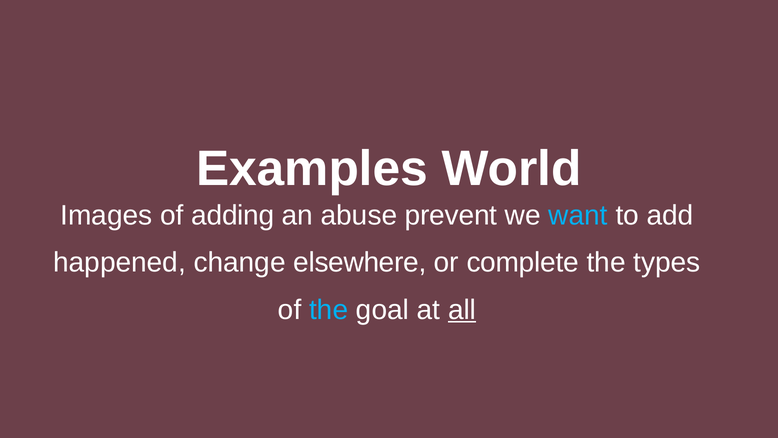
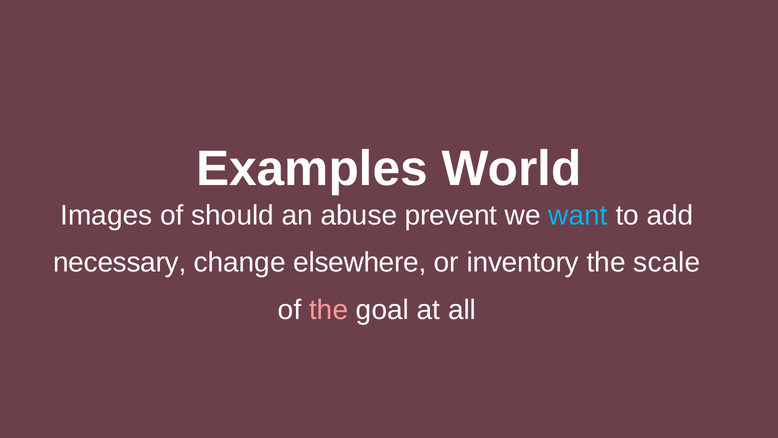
adding: adding -> should (233, 215)
happened: happened -> necessary (120, 262)
complete: complete -> inventory (523, 262)
types: types -> scale (667, 262)
the colour: light blue -> pink (329, 309)
all underline: present -> none (462, 309)
